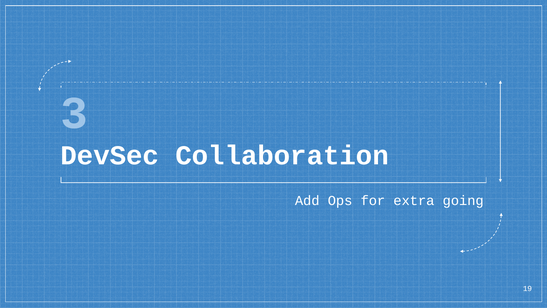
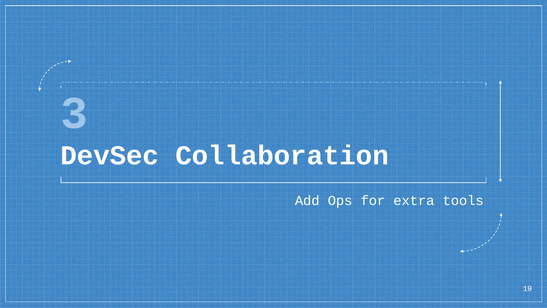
going: going -> tools (463, 201)
